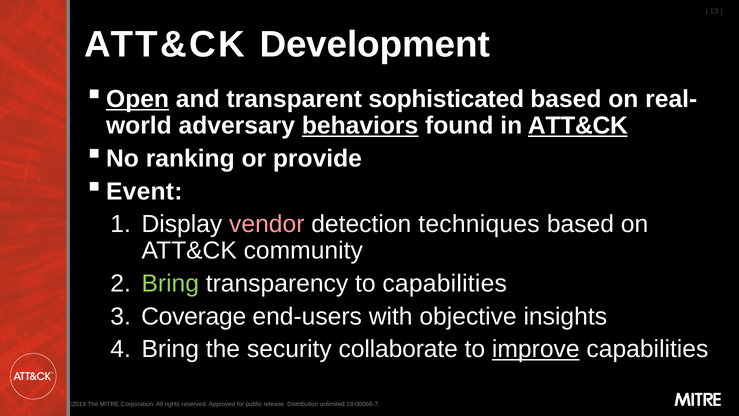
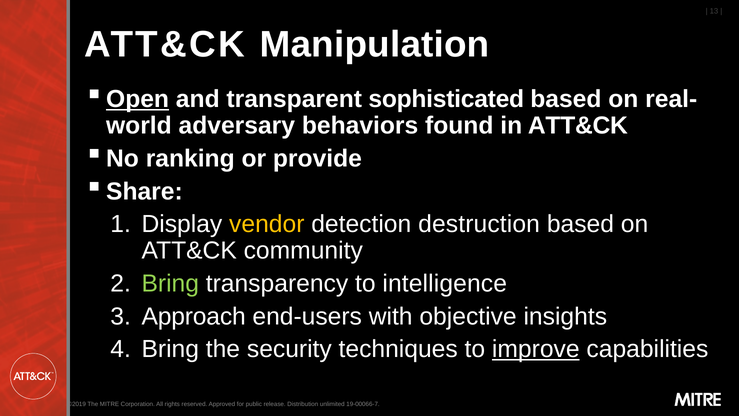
Development: Development -> Manipulation (375, 45)
behaviors underline: present -> none (360, 126)
ATT&CK underline: present -> none (578, 126)
Event: Event -> Share (144, 191)
vendor colour: pink -> yellow (267, 224)
techniques: techniques -> destruction (479, 224)
to capabilities: capabilities -> intelligence (445, 283)
Coverage: Coverage -> Approach (194, 316)
collaborate: collaborate -> techniques (398, 349)
